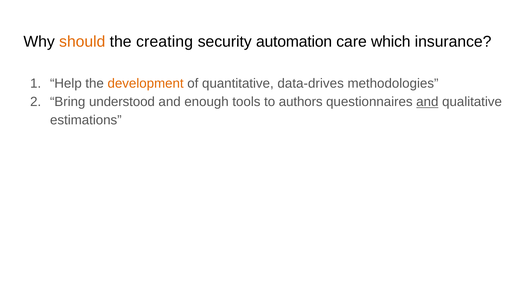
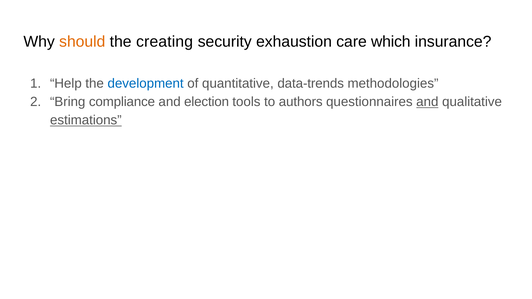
automation: automation -> exhaustion (294, 42)
development colour: orange -> blue (146, 84)
data-drives: data-drives -> data-trends (311, 84)
understood: understood -> compliance (122, 102)
enough: enough -> election (207, 102)
estimations underline: none -> present (86, 120)
